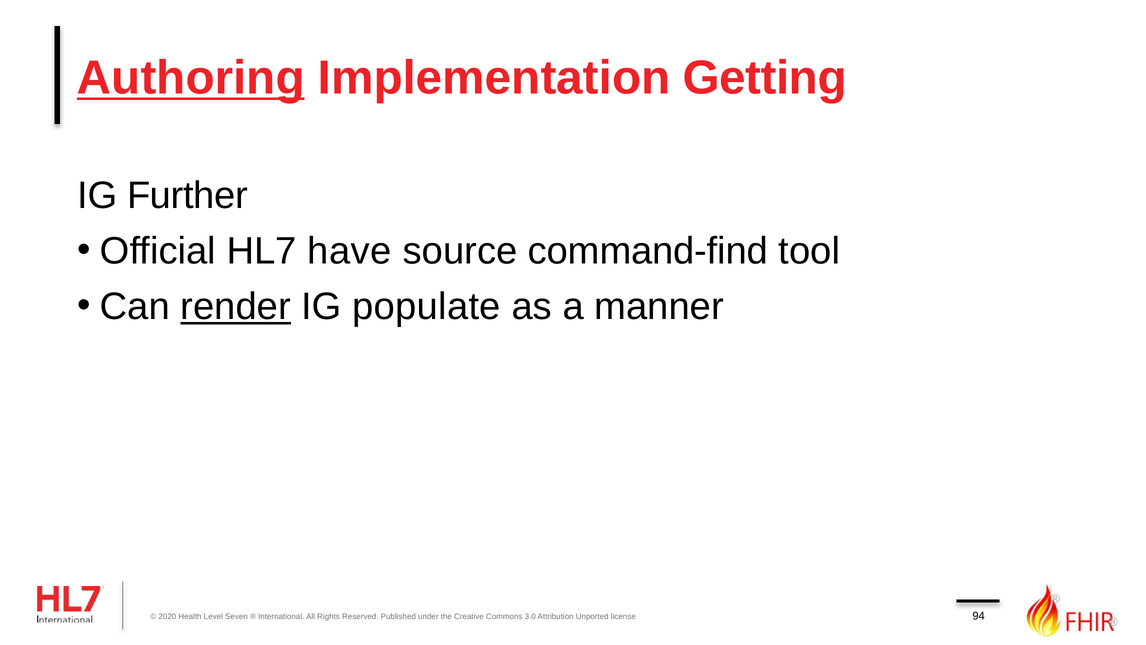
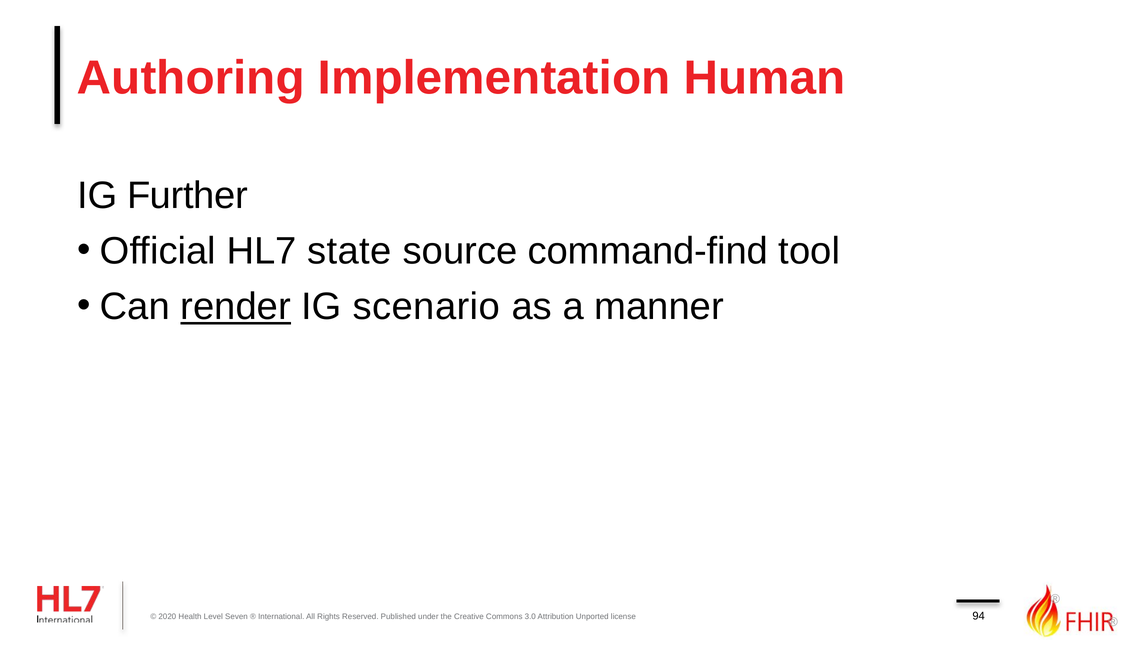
Authoring underline: present -> none (191, 78)
Getting: Getting -> Human (764, 78)
have: have -> state (349, 251)
populate: populate -> scenario (426, 307)
